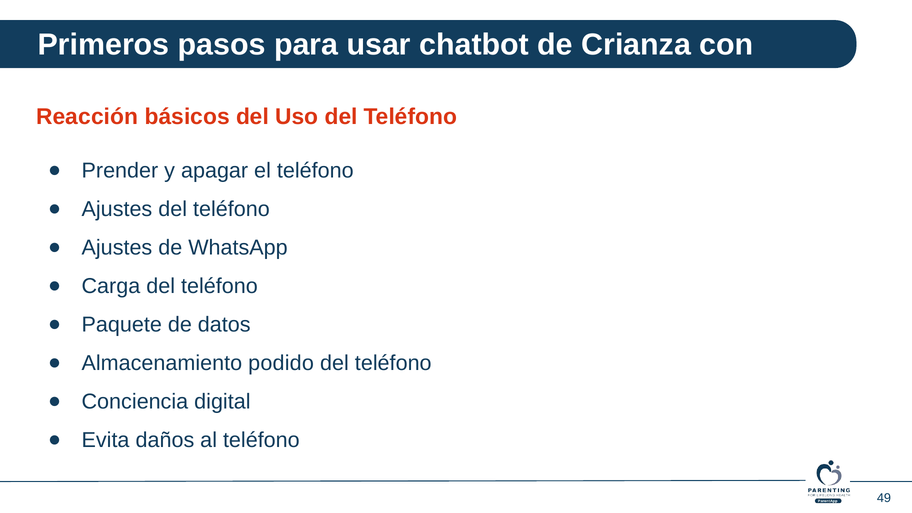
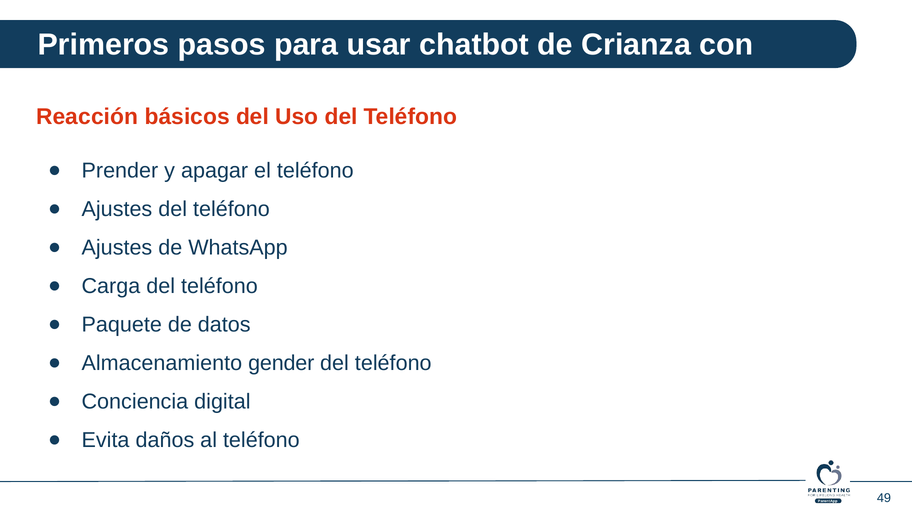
podido: podido -> gender (281, 363)
